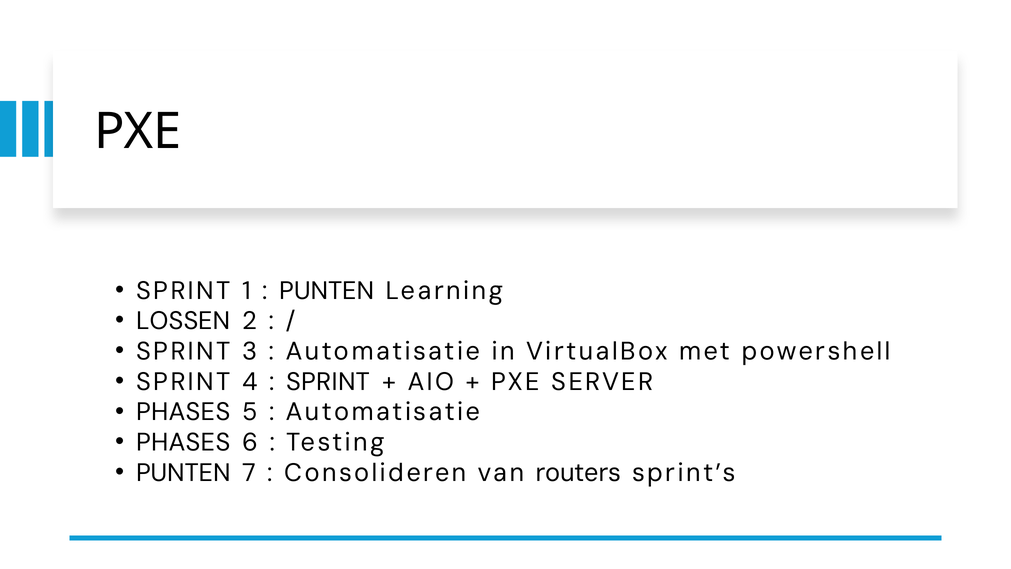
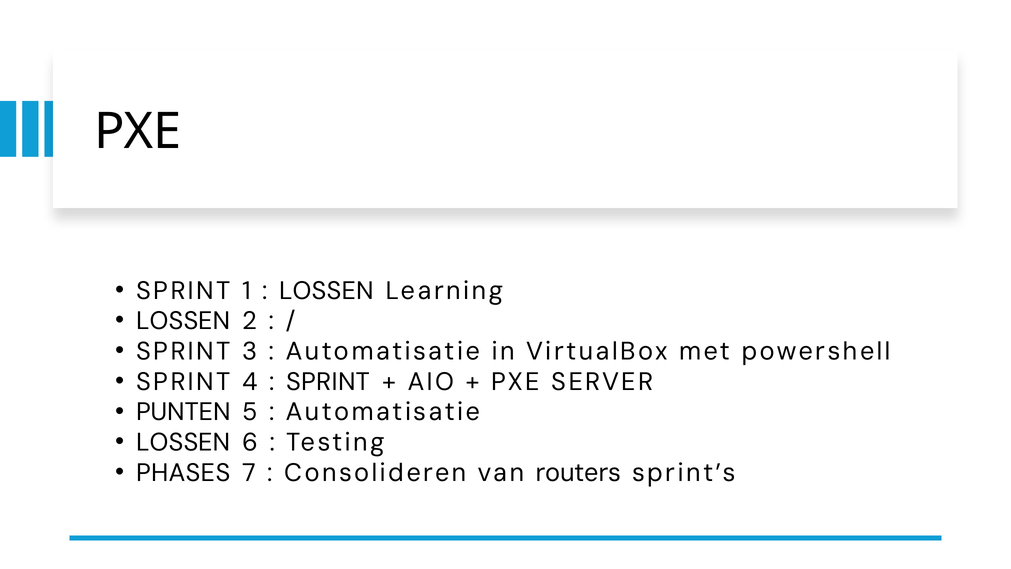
PUNTEN: PUNTEN -> LOSSEN (327, 291)
PHASES: PHASES -> PUNTEN (183, 412)
PHASES: PHASES -> LOSSEN (183, 442)
PUNTEN: PUNTEN -> PHASES (183, 473)
